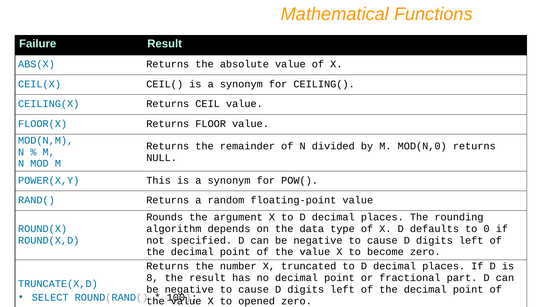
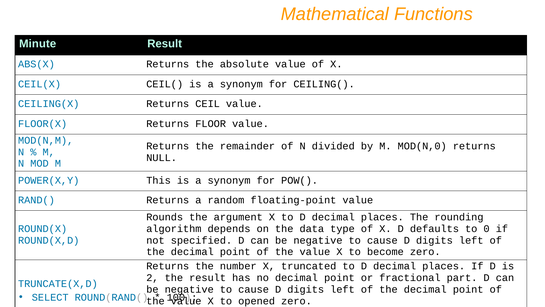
Failure: Failure -> Minute (38, 44)
8: 8 -> 2 (152, 277)
